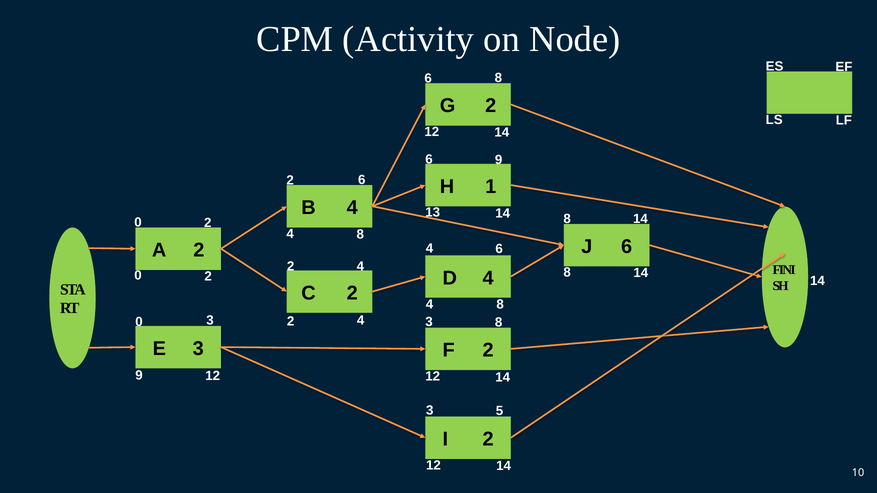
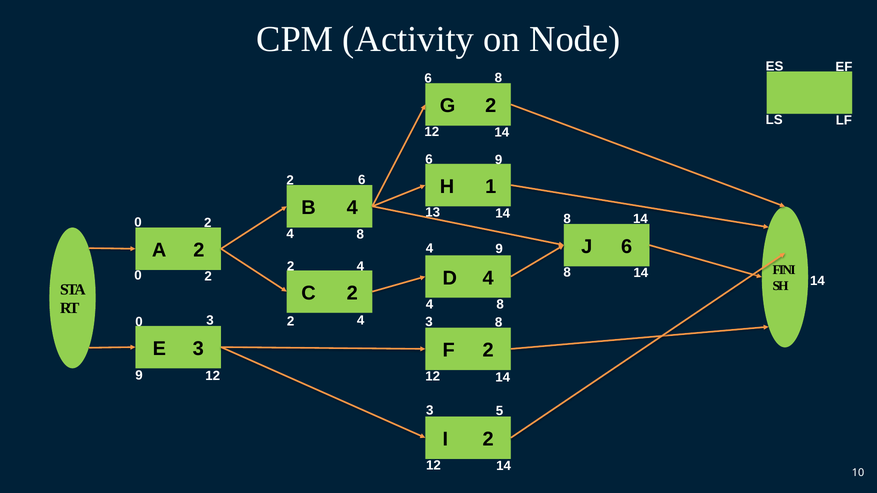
6: 6 -> 9 (499, 249)
